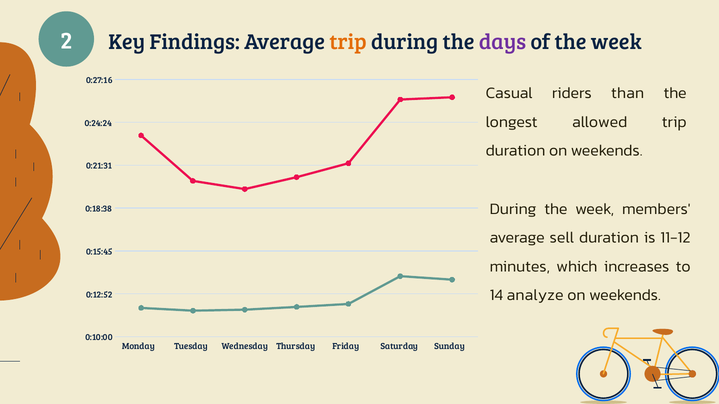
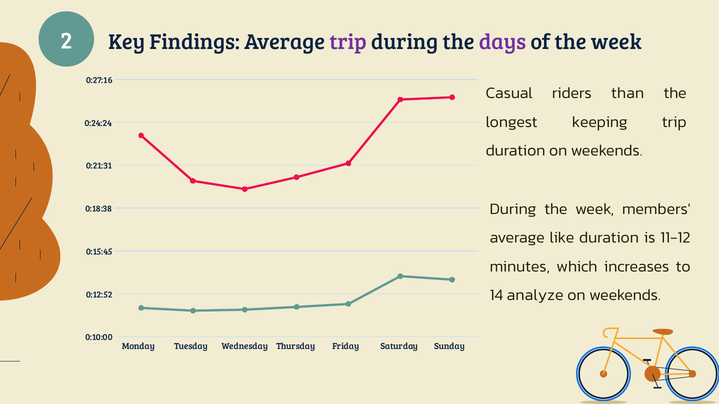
trip colour: orange -> purple (348, 42)
allowed: allowed -> keeping (600, 122)
sell: sell -> like (562, 238)
